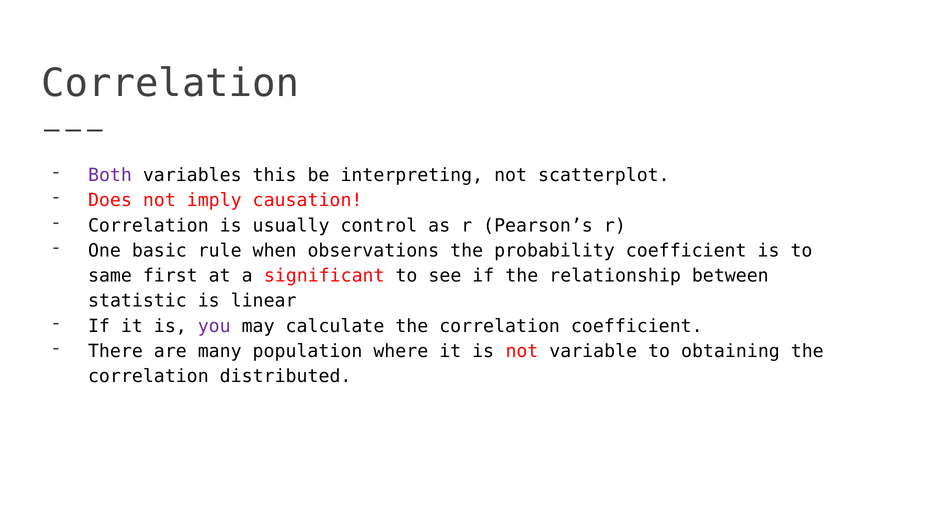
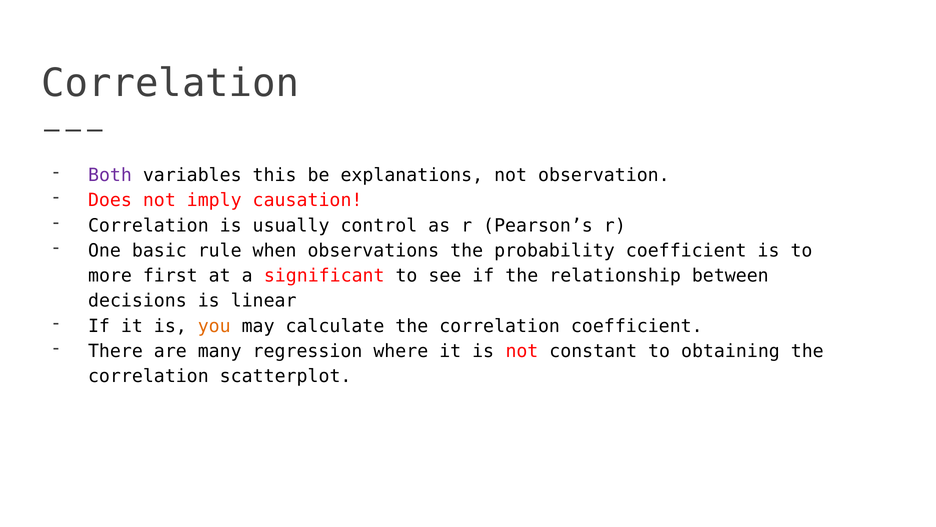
interpreting: interpreting -> explanations (412, 175)
scatterplot: scatterplot -> observation (604, 175)
same: same -> more (110, 276)
statistic: statistic -> decisions (137, 301)
you colour: purple -> orange (214, 326)
population: population -> regression (307, 351)
variable: variable -> constant (593, 351)
distributed: distributed -> scatterplot (286, 376)
